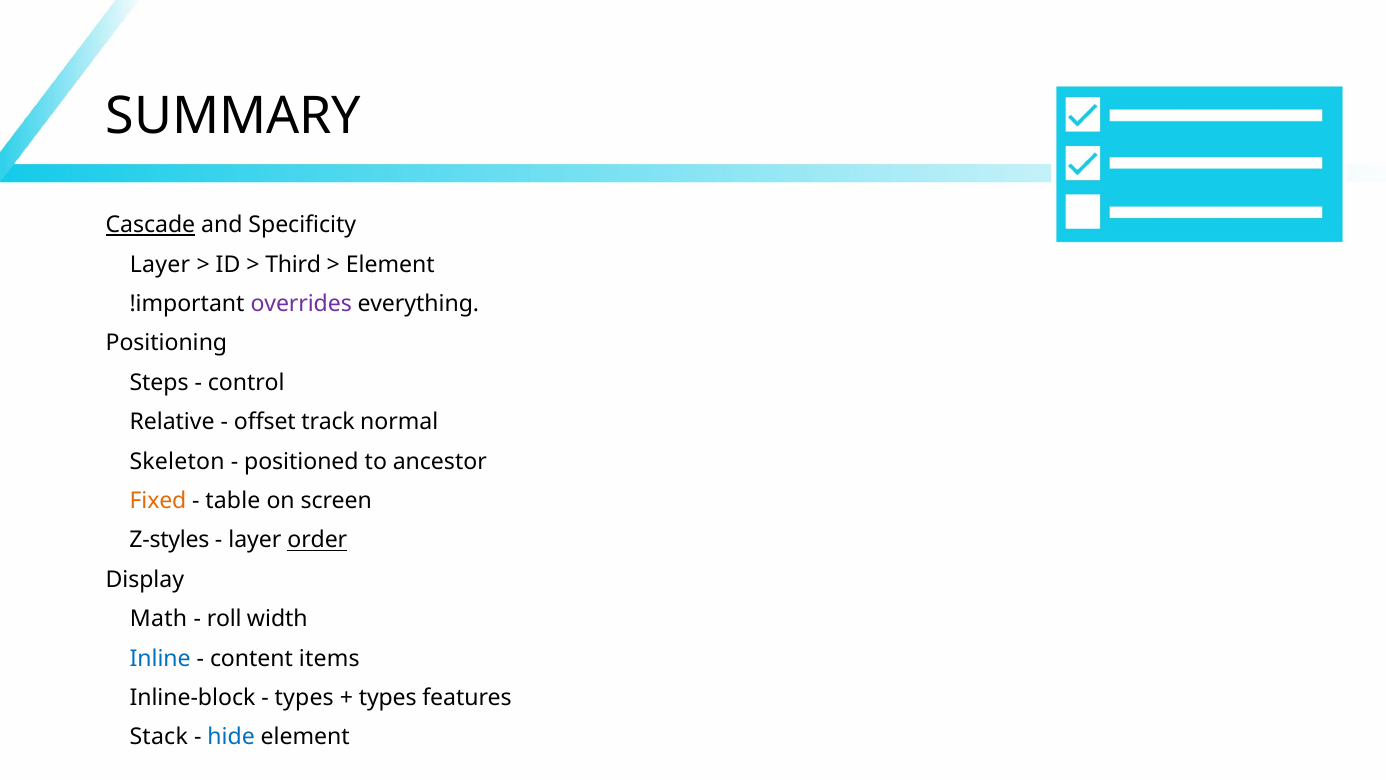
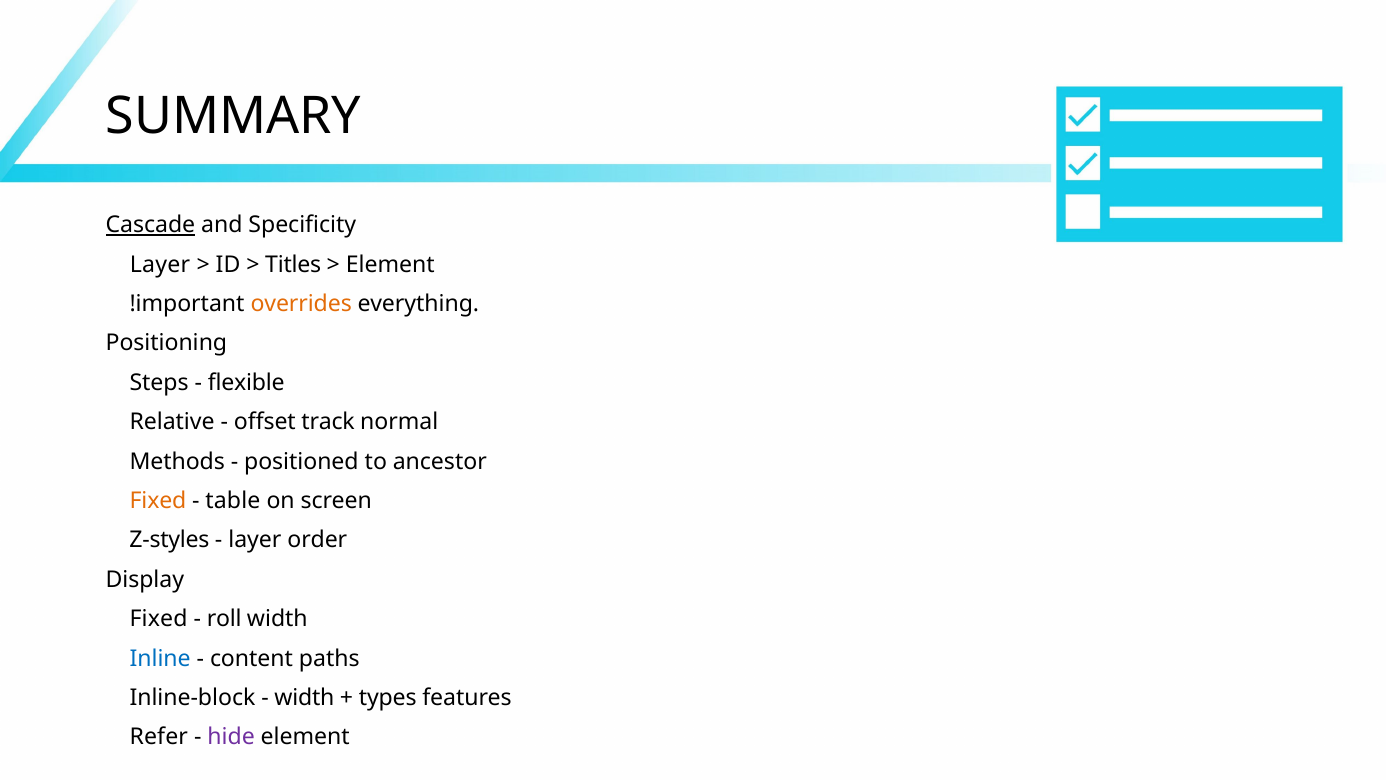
Third: Third -> Titles (293, 264)
overrides colour: purple -> orange (301, 304)
control: control -> flexible (246, 383)
Skeleton: Skeleton -> Methods (177, 461)
order underline: present -> none (317, 540)
Math: Math -> Fixed (159, 619)
items: items -> paths (329, 658)
types: types -> width (304, 697)
Stack: Stack -> Refer (159, 737)
hide colour: blue -> purple (231, 737)
